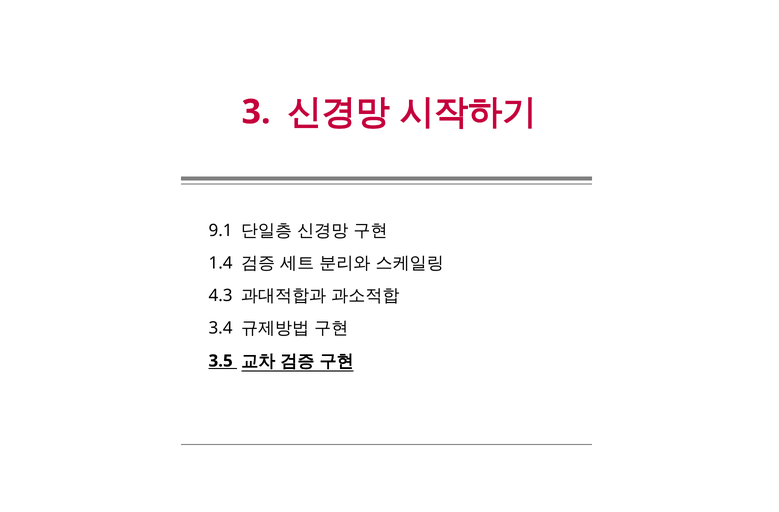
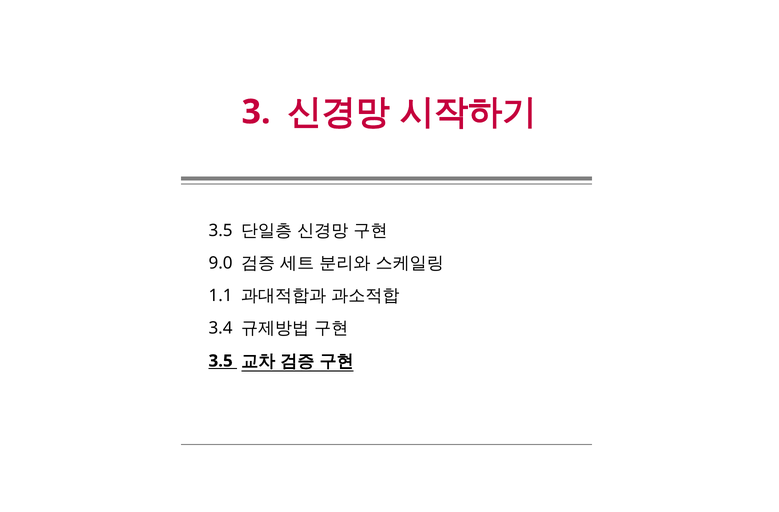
9.1: 9.1 -> 3.5 (221, 230)
1.4: 1.4 -> 9.0 (221, 263)
4.3: 4.3 -> 1.1 (221, 295)
